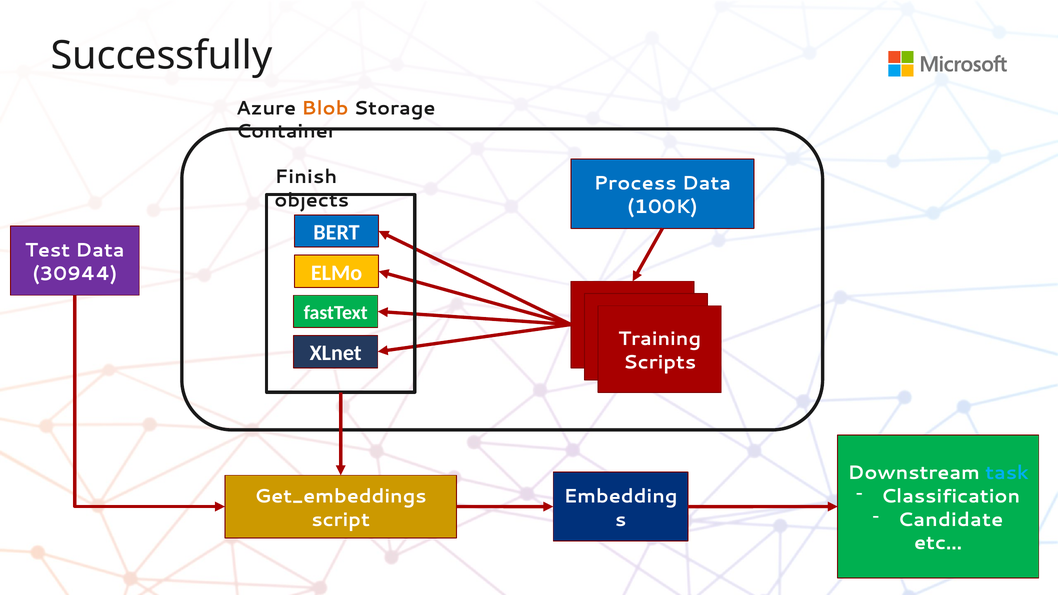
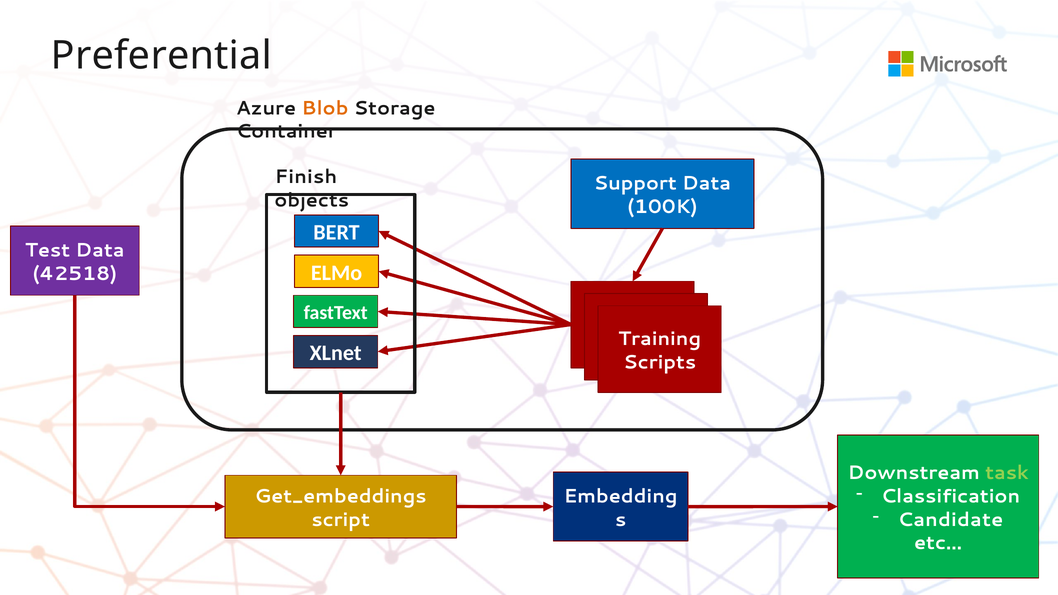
Successfully: Successfully -> Preferential (161, 56)
Process: Process -> Support (635, 183)
30944: 30944 -> 42518 (75, 274)
task colour: light blue -> light green (1007, 473)
